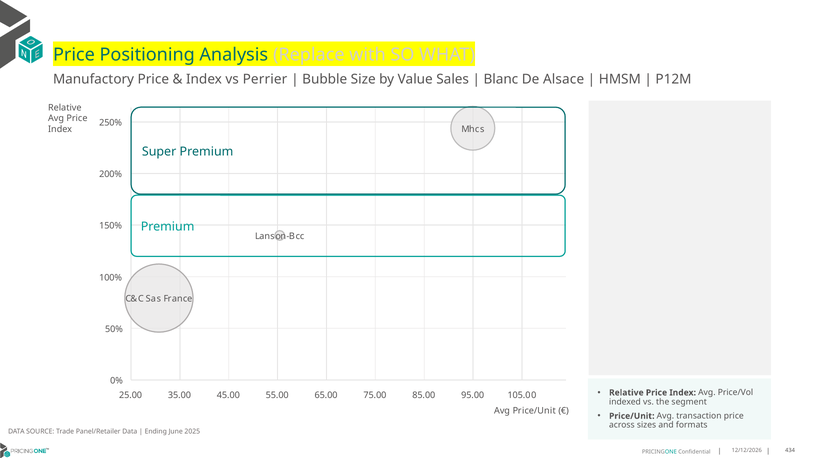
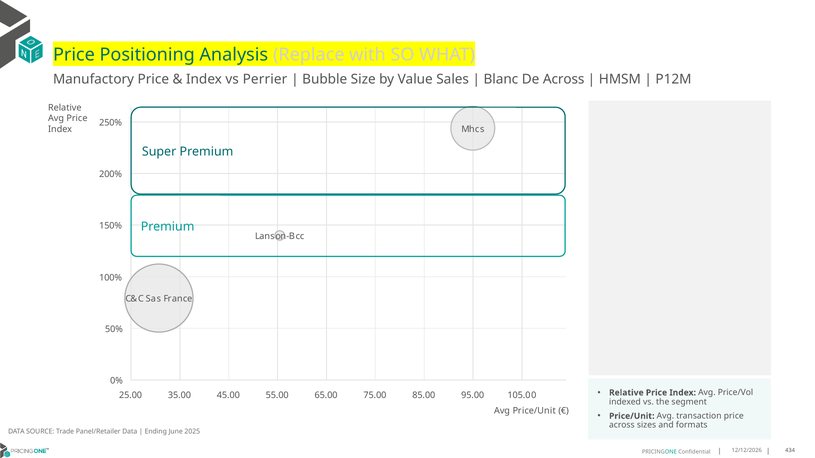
De Alsace: Alsace -> Across (564, 79)
